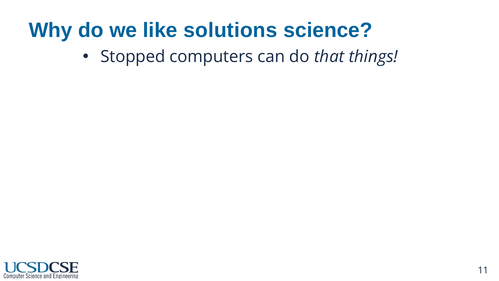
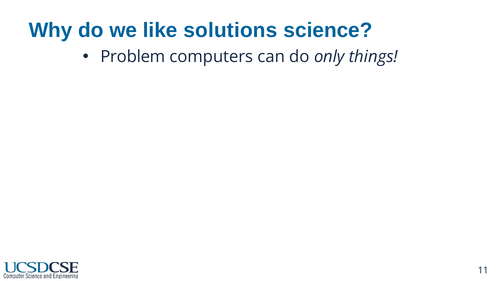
Stopped: Stopped -> Problem (133, 57)
that: that -> only (329, 57)
